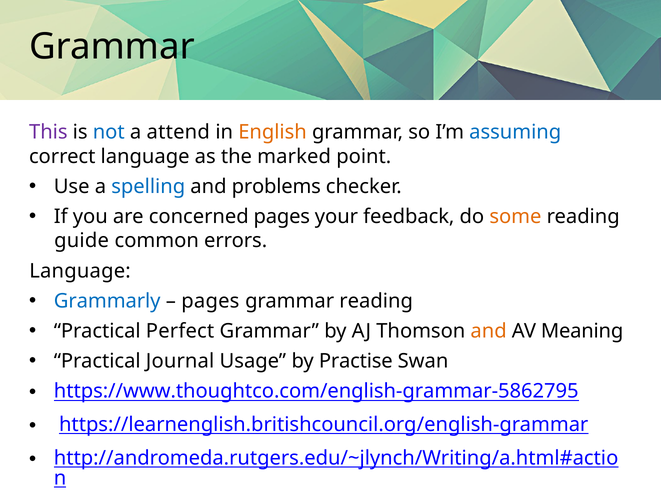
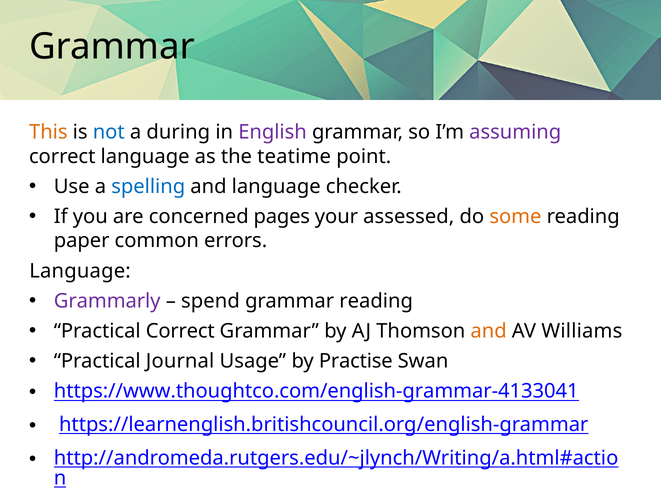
This colour: purple -> orange (48, 133)
attend: attend -> during (178, 133)
English colour: orange -> purple (273, 133)
assuming colour: blue -> purple (515, 133)
marked: marked -> teatime (294, 157)
and problems: problems -> language (276, 187)
feedback: feedback -> assessed (409, 217)
guide: guide -> paper (82, 241)
Grammarly colour: blue -> purple (107, 301)
pages: pages -> spend (210, 301)
Practical Perfect: Perfect -> Correct (180, 332)
Meaning: Meaning -> Williams (582, 332)
https://www.thoughtco.com/english-grammar-5862795: https://www.thoughtco.com/english-grammar-5862795 -> https://www.thoughtco.com/english-grammar-4133041 (316, 392)
